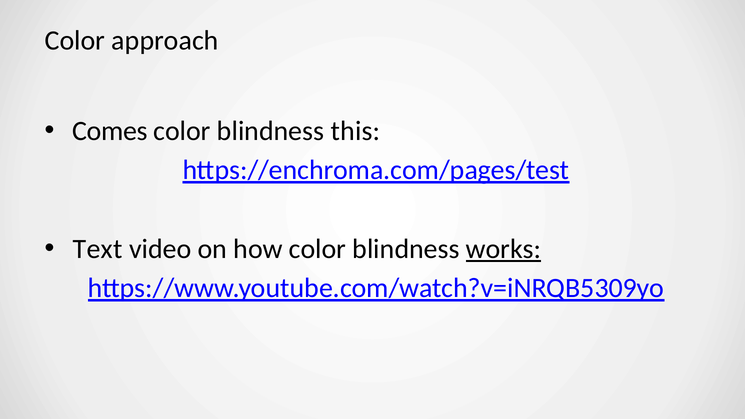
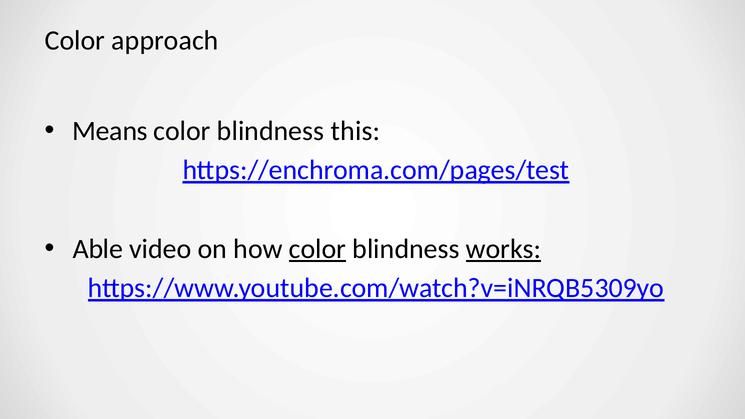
Comes: Comes -> Means (110, 131)
Text: Text -> Able (98, 249)
color underline: none -> present (318, 249)
